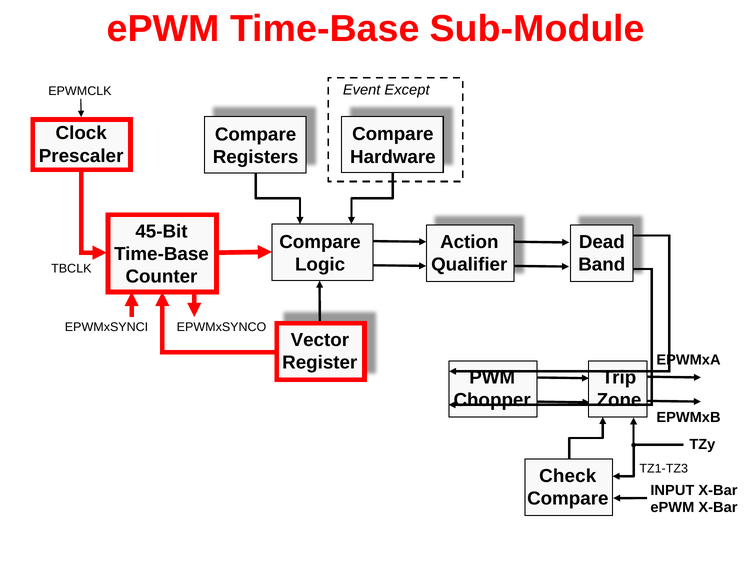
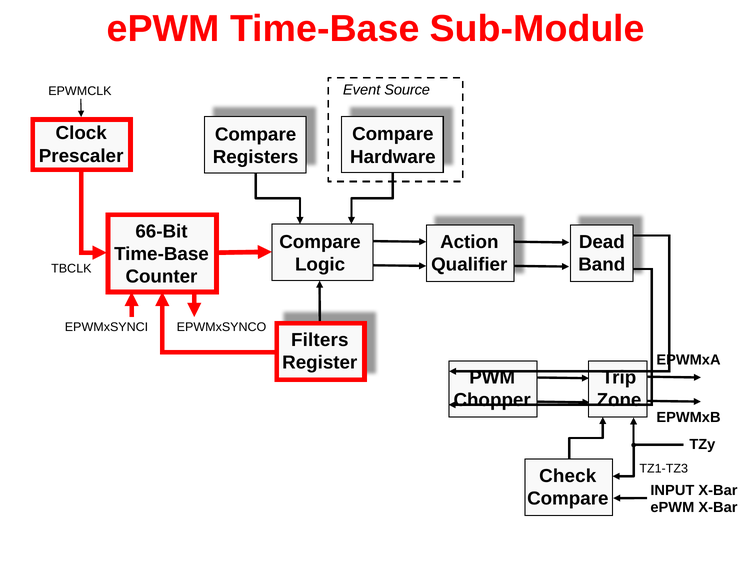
Except: Except -> Source (407, 90)
45-Bit: 45-Bit -> 66-Bit (161, 231)
Vector: Vector -> Filters (320, 340)
